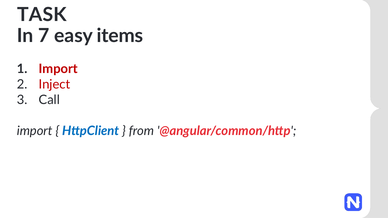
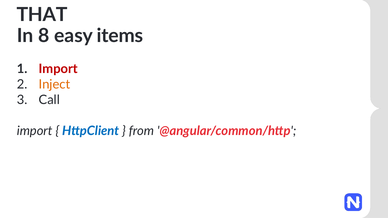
TASK: TASK -> THAT (42, 15)
7: 7 -> 8 (44, 36)
Inject colour: red -> orange (54, 84)
